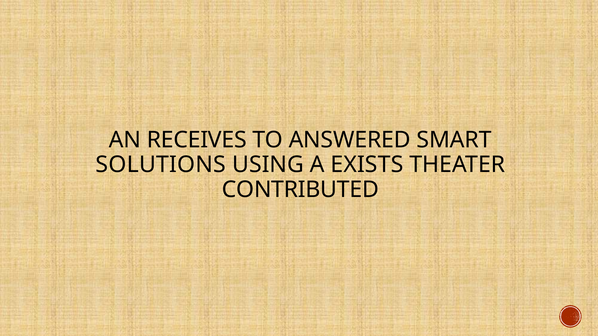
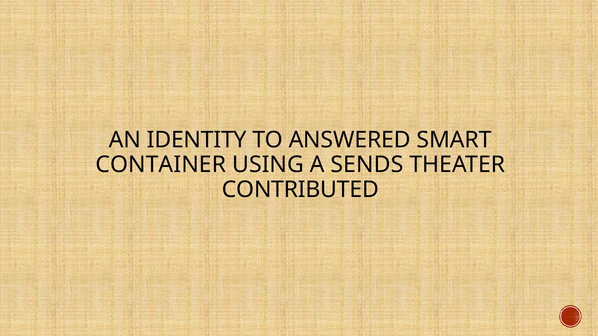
RECEIVES: RECEIVES -> IDENTITY (197, 140)
SOLUTIONS: SOLUTIONS -> CONTAINER (161, 165)
EXISTS: EXISTS -> SENDS (367, 165)
